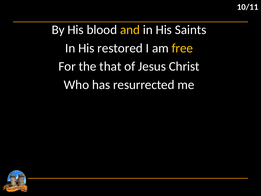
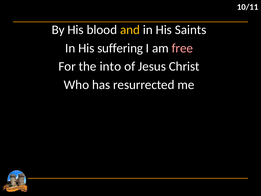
restored: restored -> suffering (120, 48)
free colour: yellow -> pink (182, 48)
that: that -> into (110, 66)
